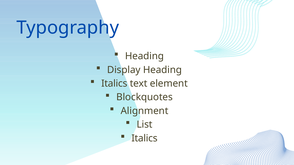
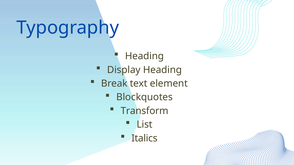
Italics: Italics -> Break (114, 84)
Alignment: Alignment -> Transform (145, 111)
